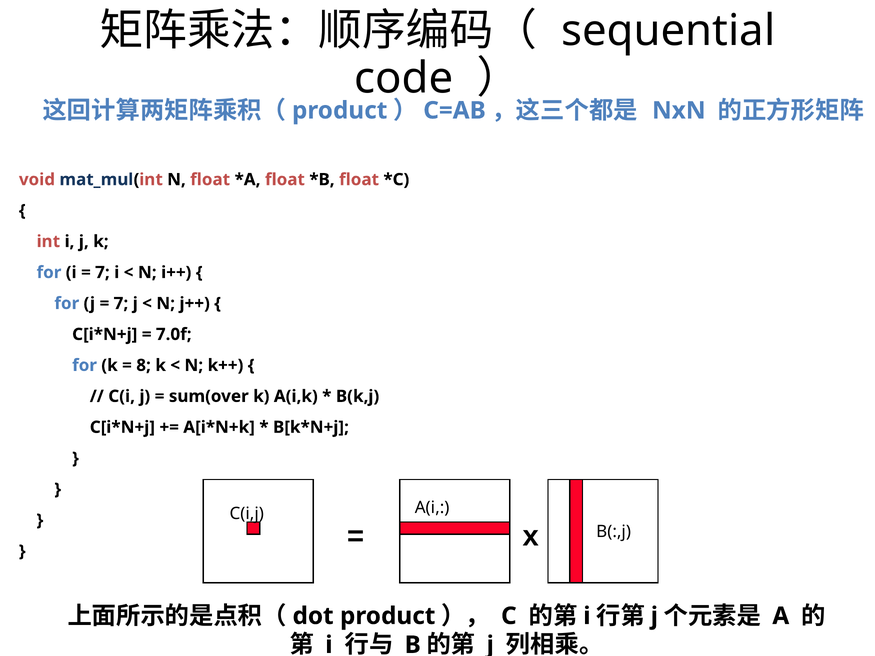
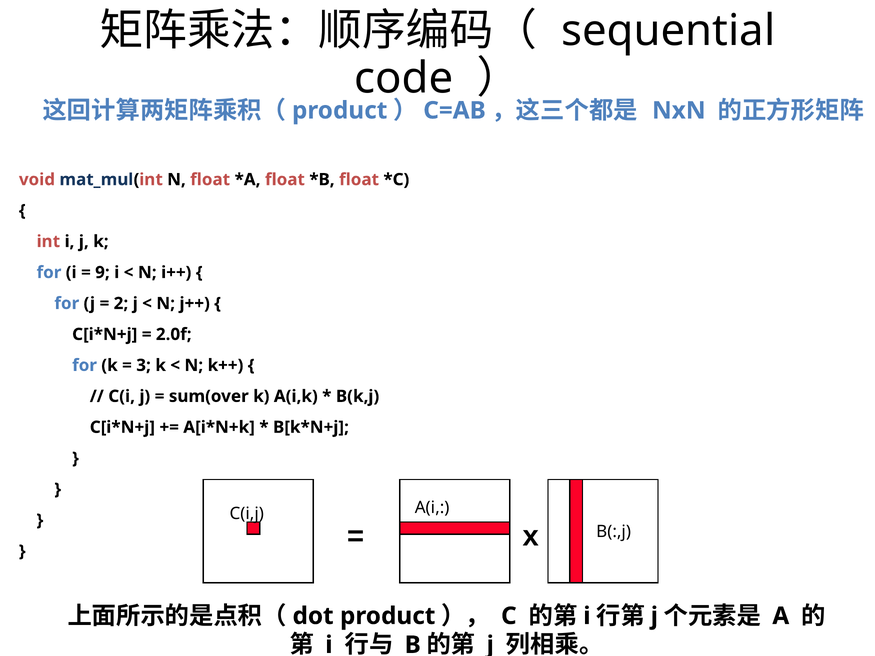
7: 7 -> 9 (102, 273)
7: 7 -> 2 (121, 304)
7.0f: 7.0f -> 2.0f (174, 334)
8: 8 -> 3 (144, 365)
